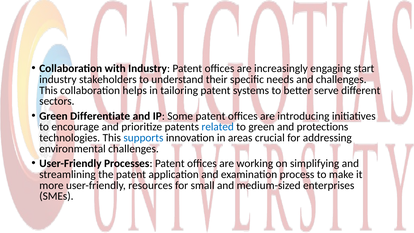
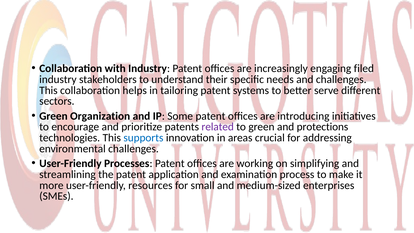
start: start -> filed (364, 69)
Differentiate: Differentiate -> Organization (100, 116)
related colour: blue -> purple (218, 127)
